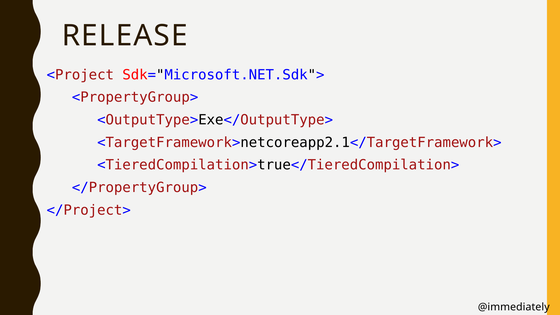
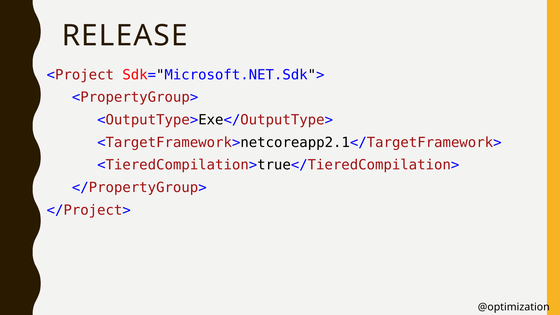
@immediately: @immediately -> @optimization (514, 307)
